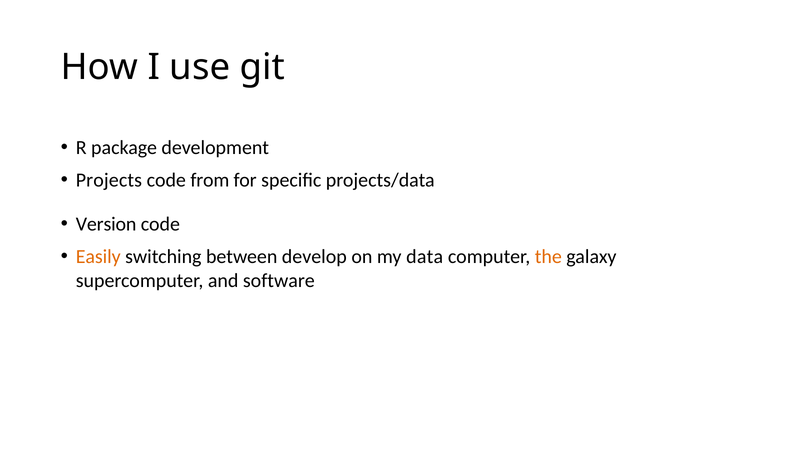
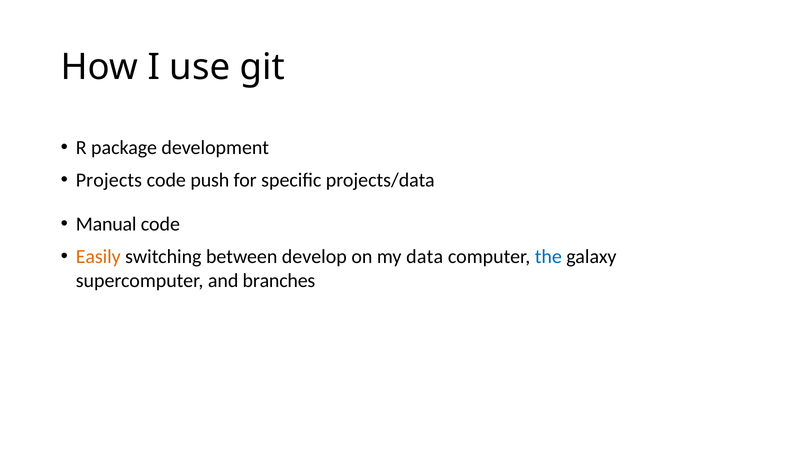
from: from -> push (210, 180)
Version: Version -> Manual (106, 224)
the colour: orange -> blue (548, 257)
software: software -> branches (279, 281)
